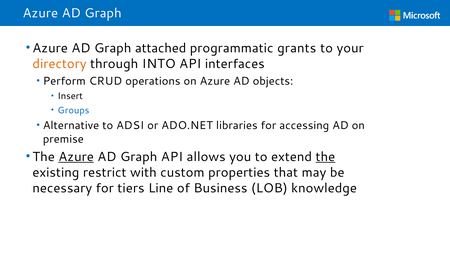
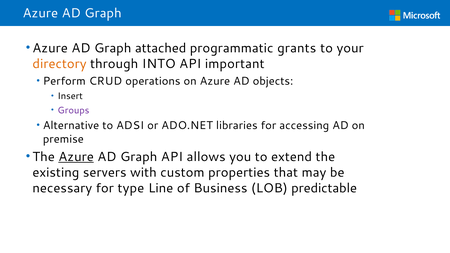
interfaces: interfaces -> important (235, 64)
Groups colour: blue -> purple (73, 110)
the underline: present -> none (325, 157)
restrict: restrict -> servers (105, 173)
tiers: tiers -> type (131, 188)
knowledge: knowledge -> predictable (324, 188)
